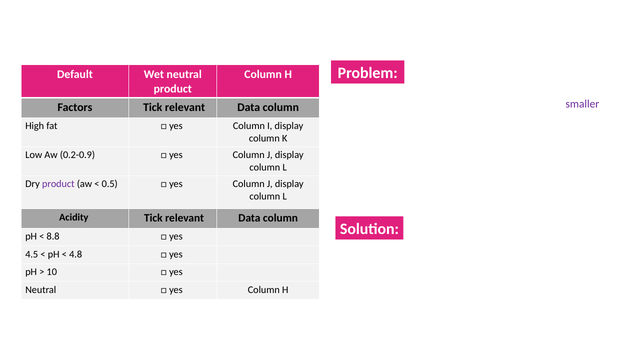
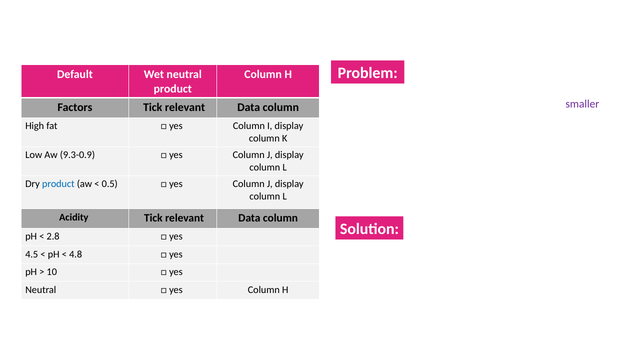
0.2-0.9: 0.2-0.9 -> 9.3-0.9 (77, 155)
product colour: purple -> blue (58, 184)
8.8: 8.8 -> 2.8 (53, 237)
